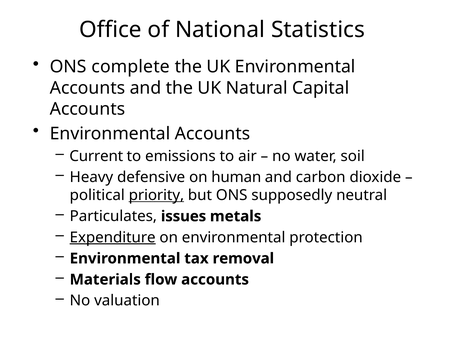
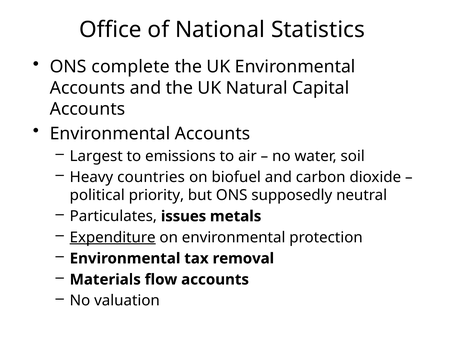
Current: Current -> Largest (96, 156)
defensive: defensive -> countries (151, 178)
human: human -> biofuel (236, 178)
priority underline: present -> none (156, 196)
